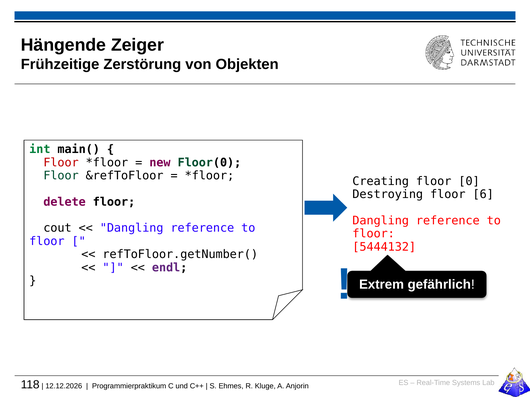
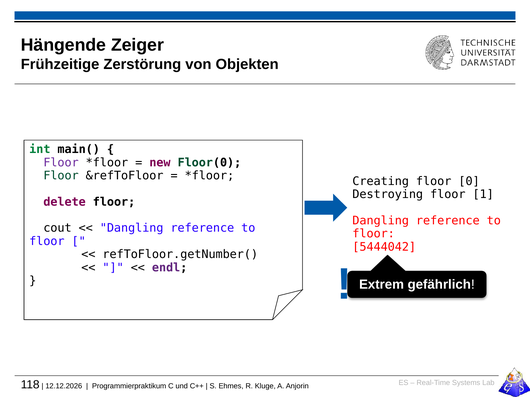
Floor colour: red -> purple (61, 163)
6: 6 -> 1 (483, 195)
5444132: 5444132 -> 5444042 (384, 247)
